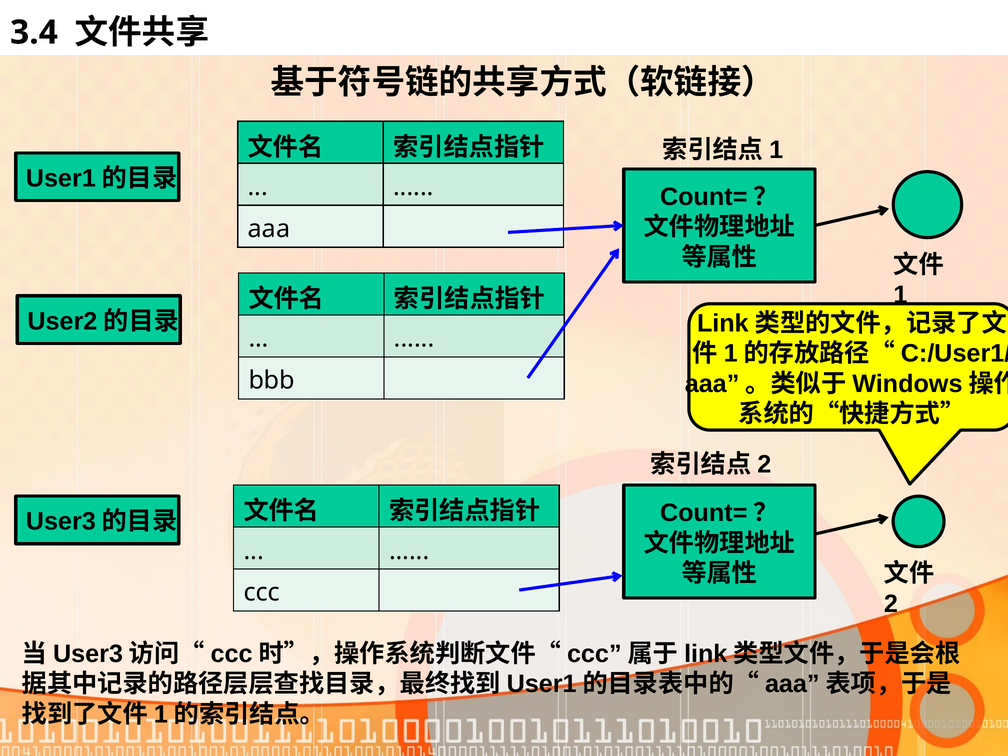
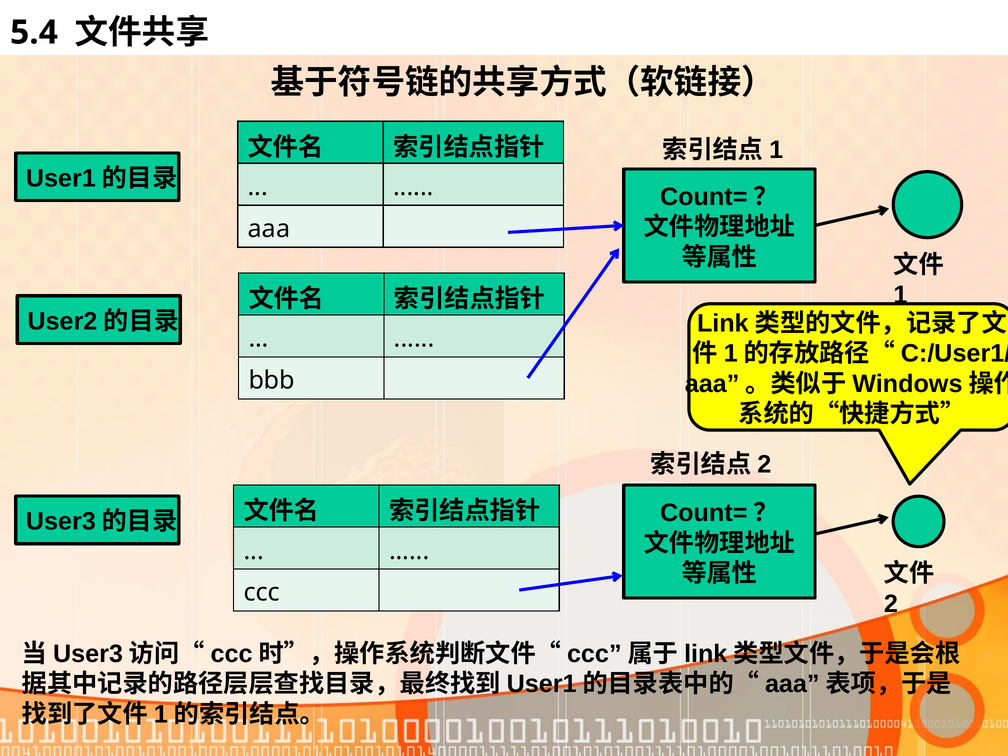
3.4: 3.4 -> 5.4 (34, 32)
